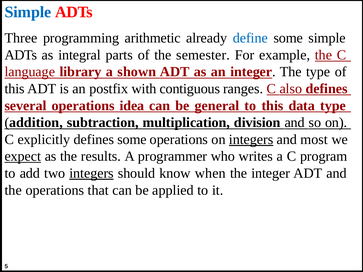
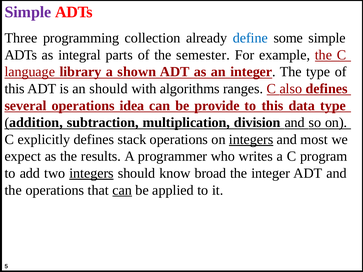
Simple colour: blue -> purple (28, 12)
arithmetic: arithmetic -> collection (153, 38)
an postfix: postfix -> should (109, 89)
contiguous: contiguous -> algorithms (190, 89)
general: general -> provide (217, 106)
defines some: some -> stack (132, 139)
expect underline: present -> none (23, 156)
when: when -> broad (210, 173)
can underline: none -> present (122, 190)
